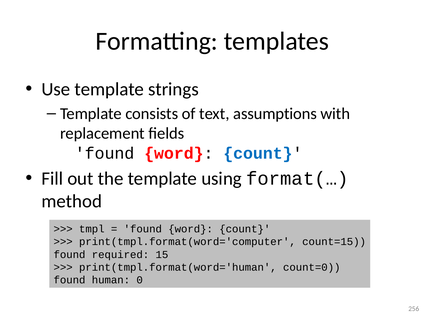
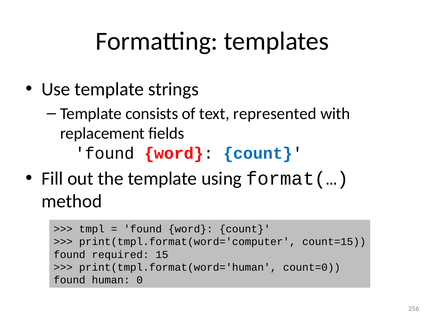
assumptions: assumptions -> represented (275, 114)
